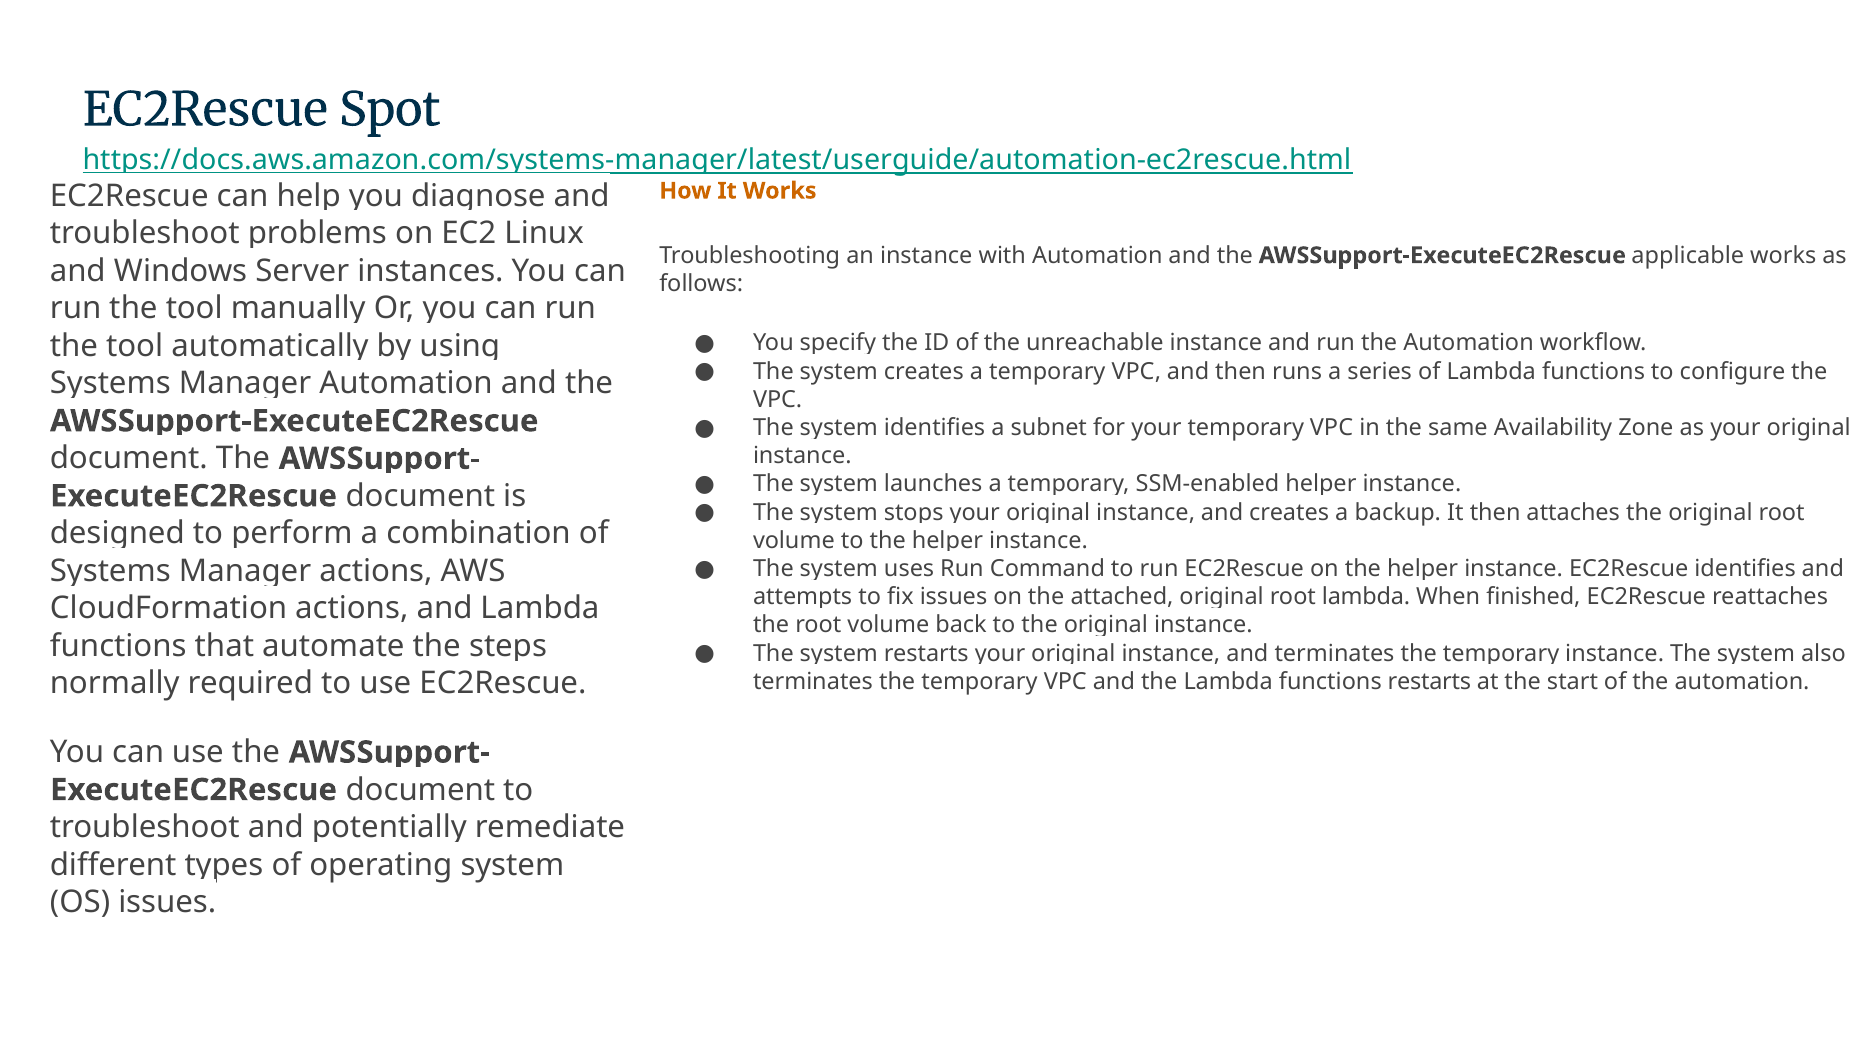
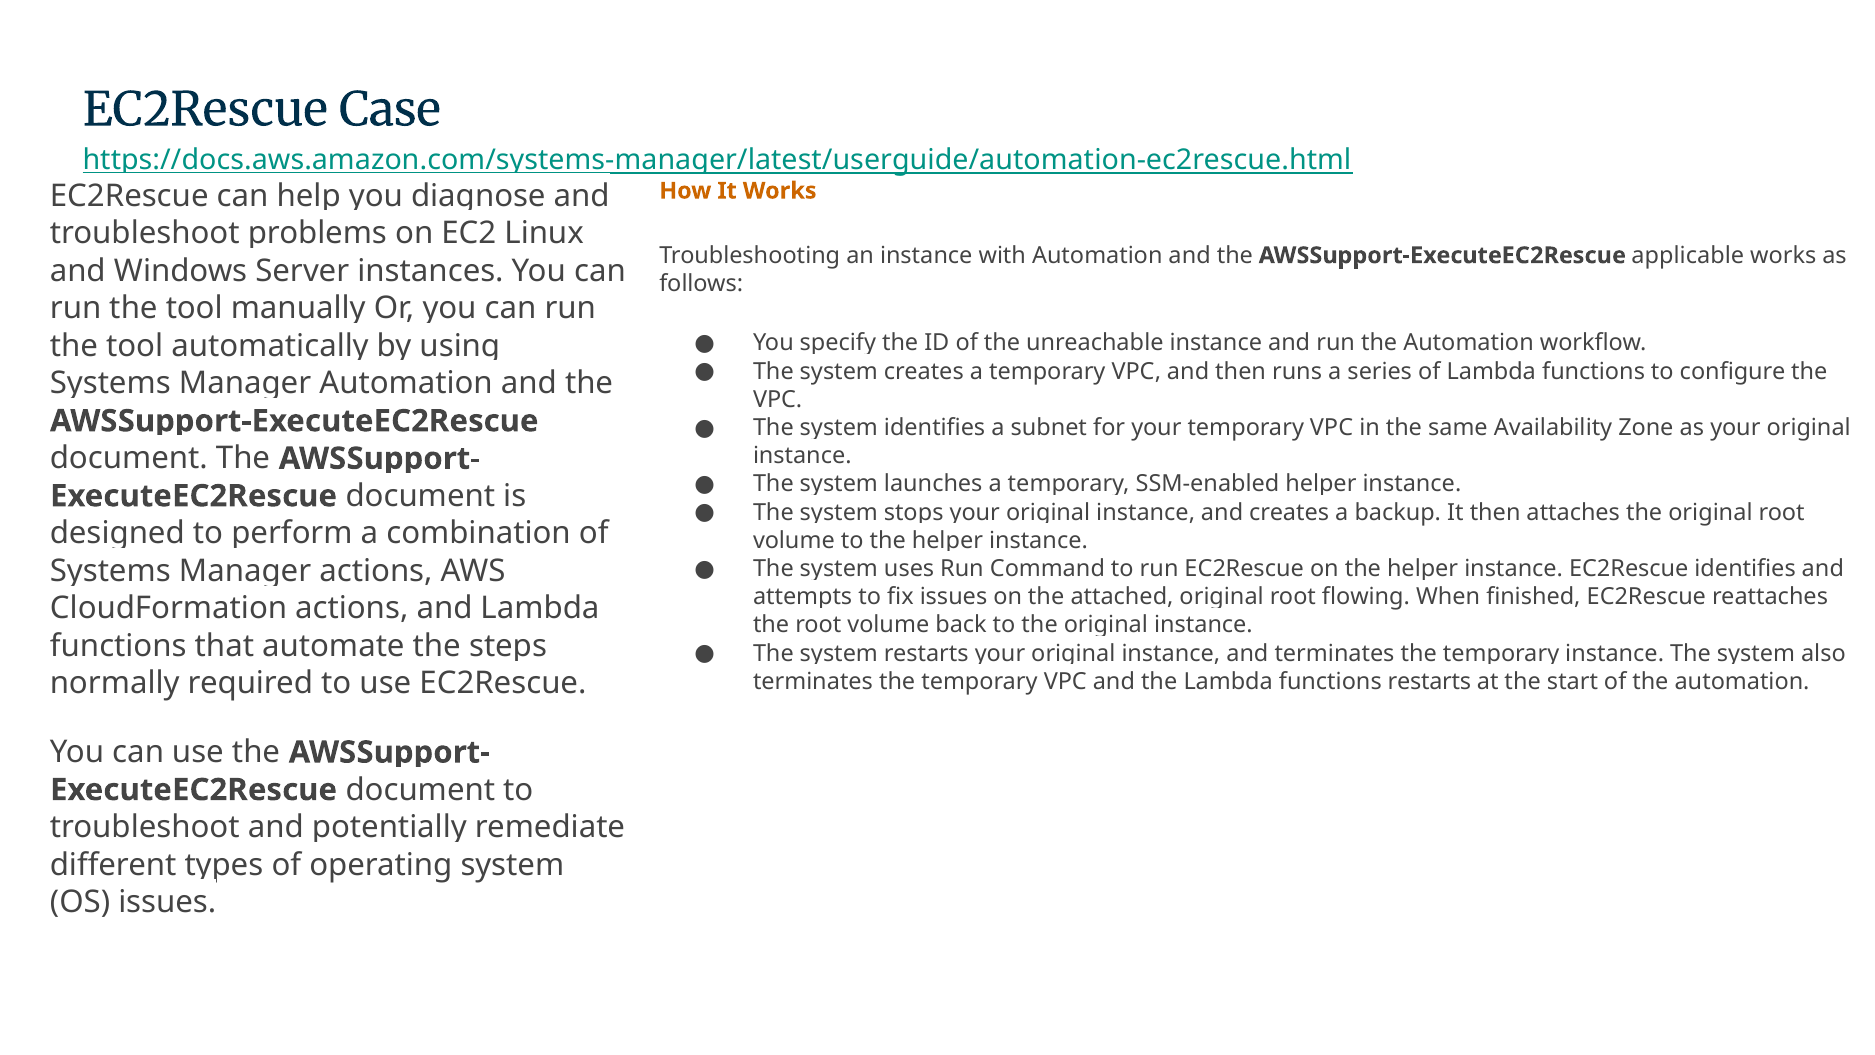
Spot: Spot -> Case (390, 110)
root lambda: lambda -> flowing (1366, 597)
